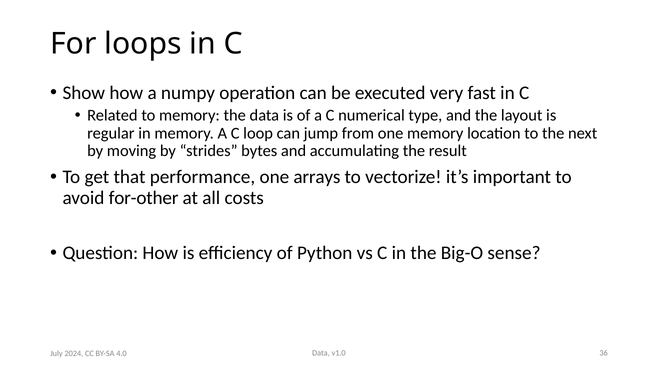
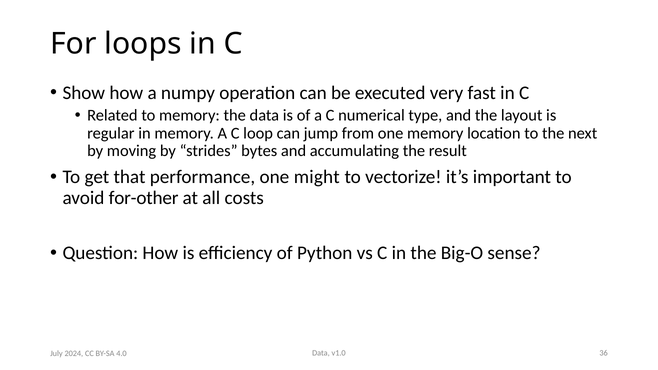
arrays: arrays -> might (317, 177)
